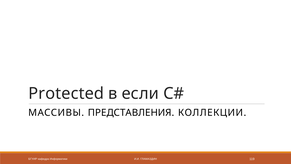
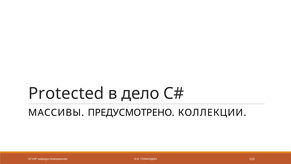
если: если -> дело (140, 93)
ПРЕДСТАВЛЕНИЯ: ПРЕДСТАВЛЕНИЯ -> ПРЕДУСМОТРЕНО (131, 113)
